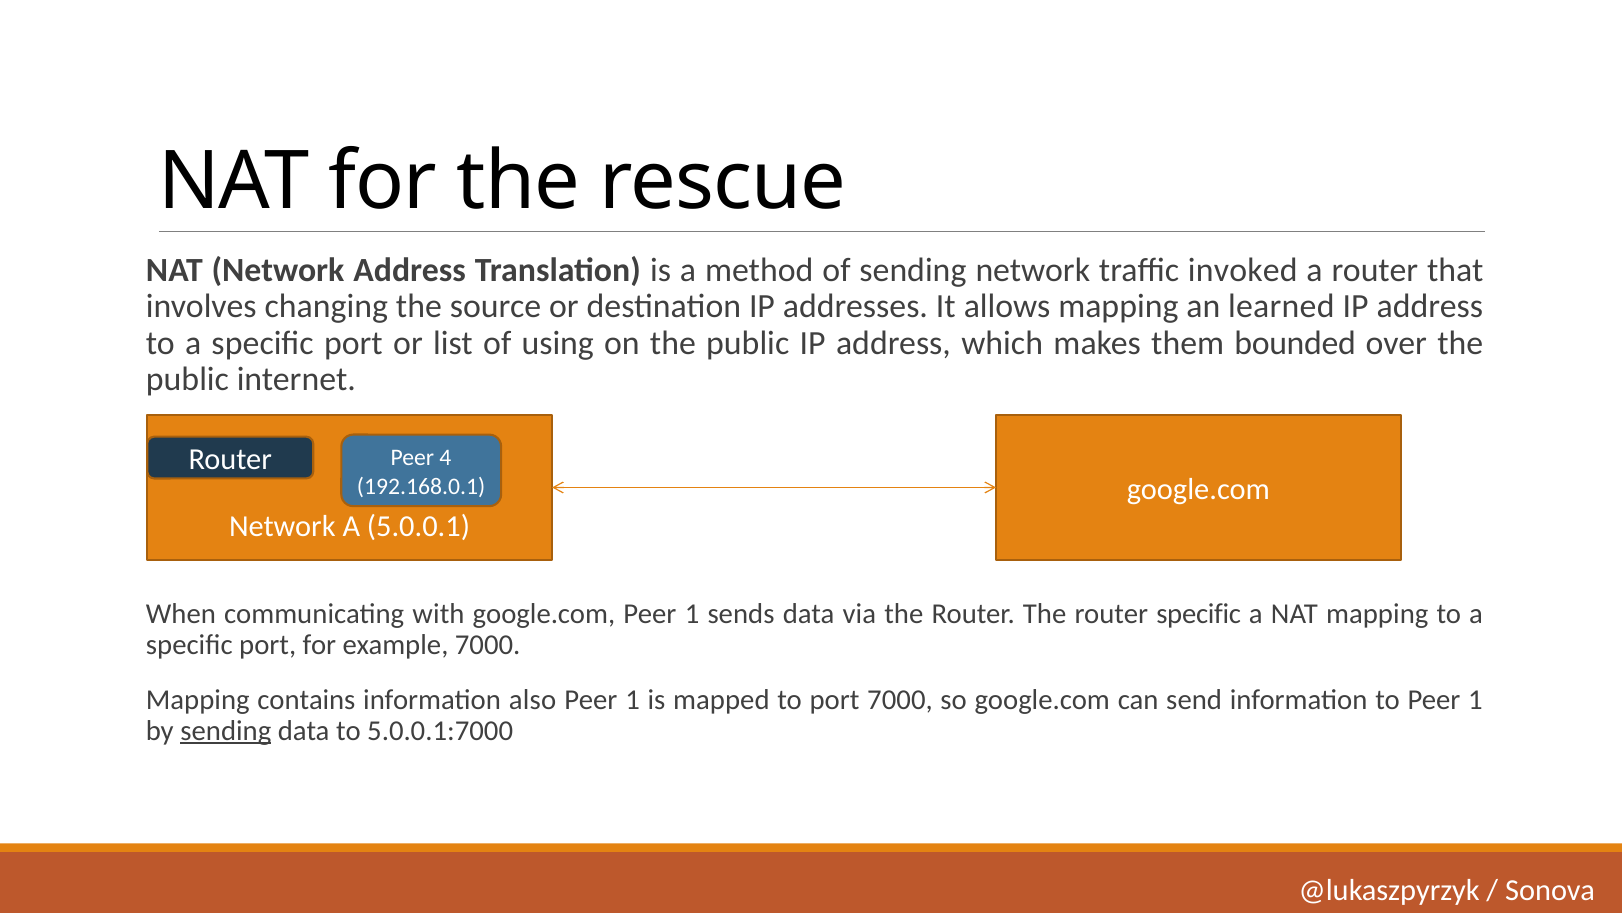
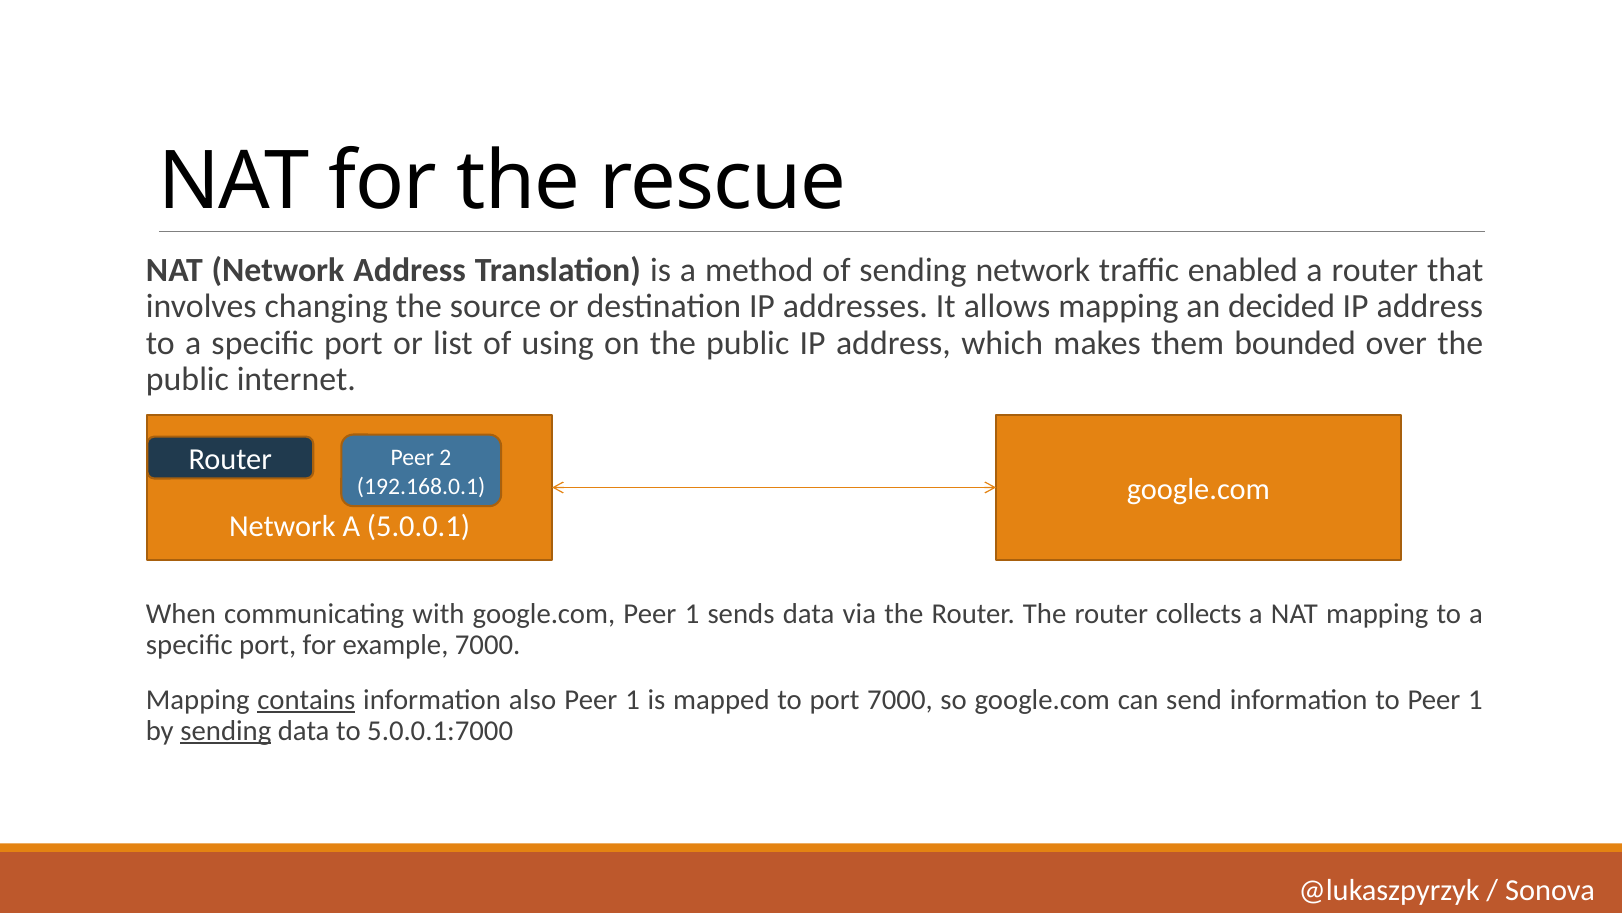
invoked: invoked -> enabled (1243, 270)
learned: learned -> decided (1282, 306)
4: 4 -> 2 (445, 457)
router specific: specific -> collects (1199, 614)
contains underline: none -> present (306, 699)
